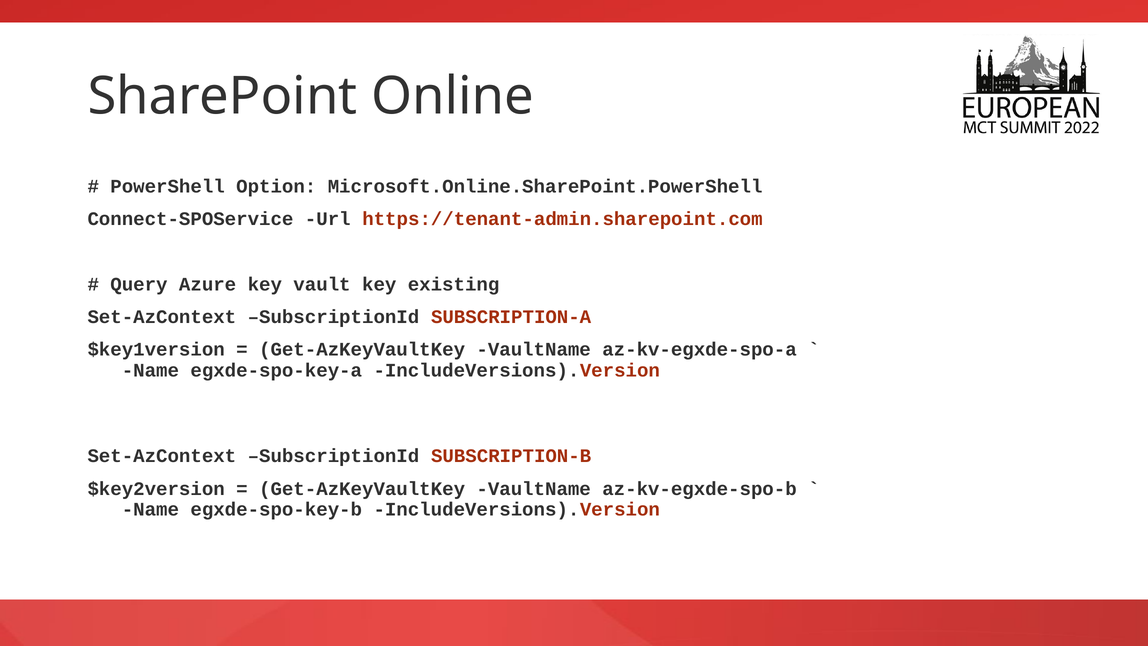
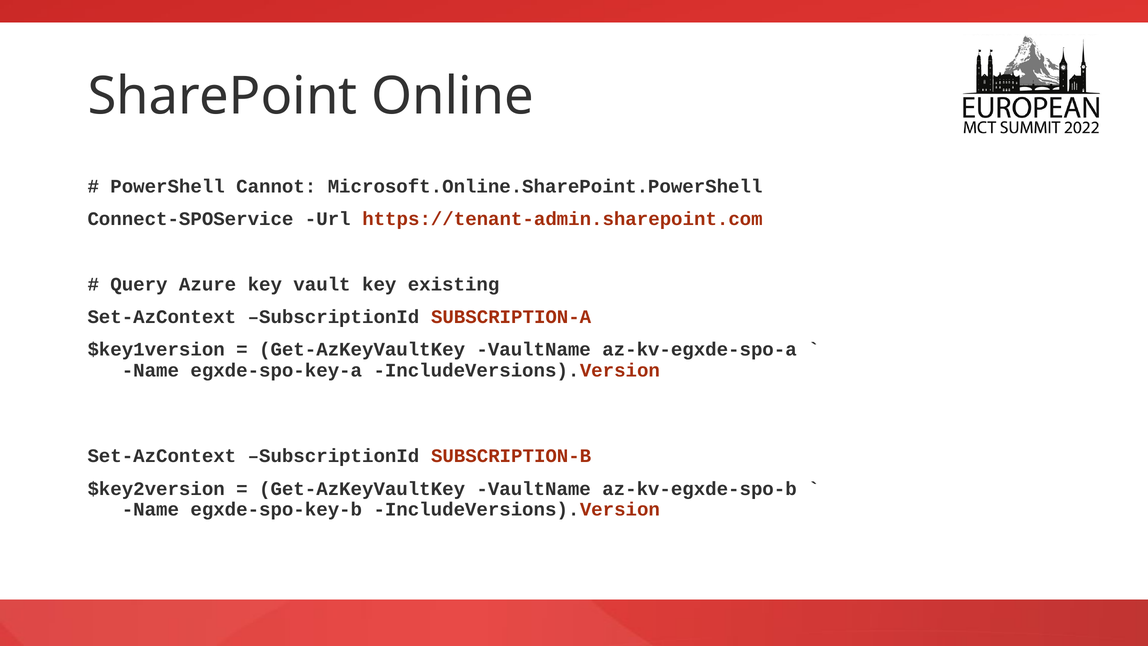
Option: Option -> Cannot (276, 186)
